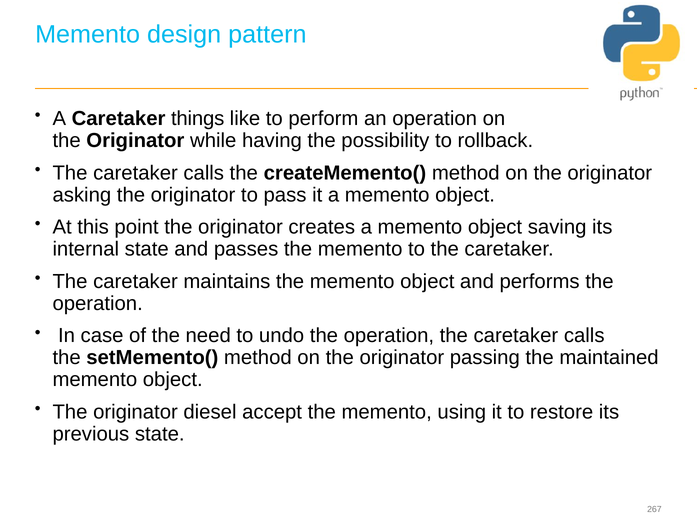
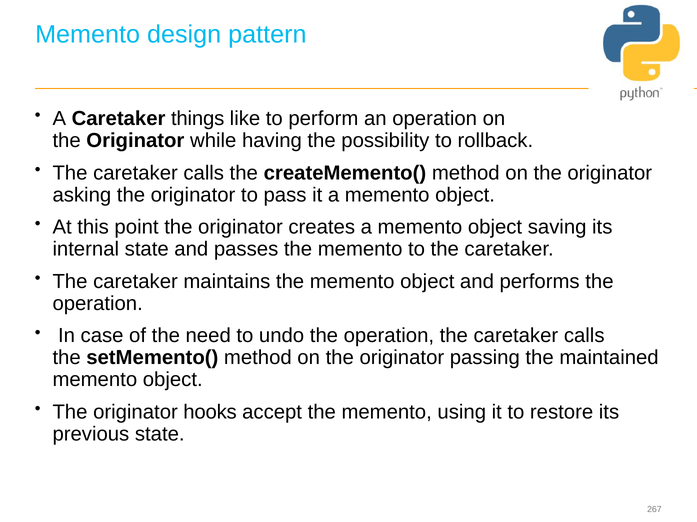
diesel: diesel -> hooks (210, 413)
